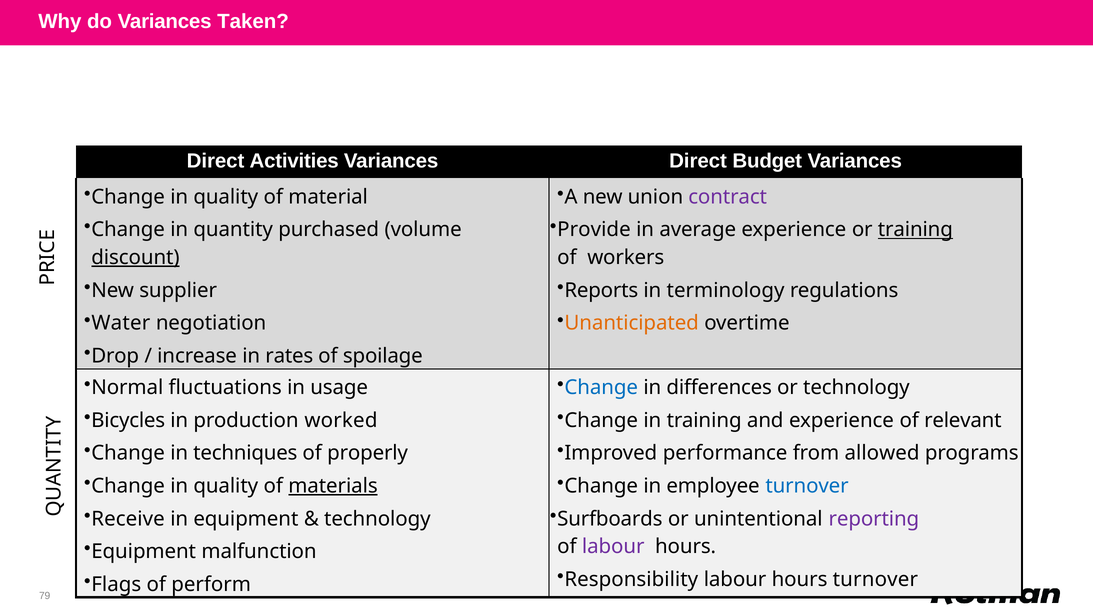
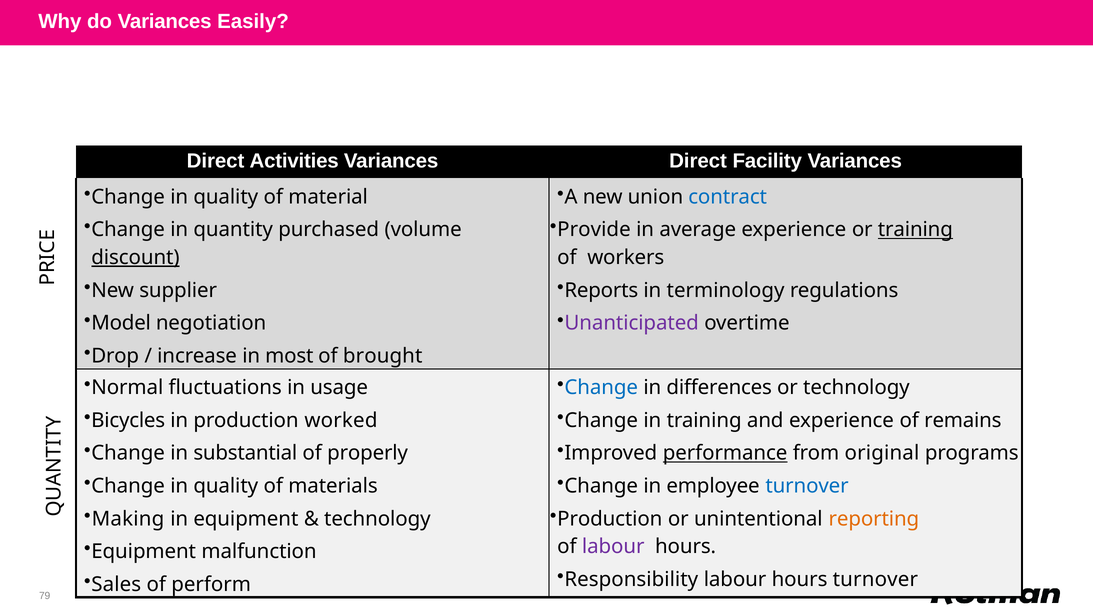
Taken: Taken -> Easily (253, 22)
Budget: Budget -> Facility (767, 161)
contract colour: purple -> blue (728, 197)
Water: Water -> Model (121, 323)
Unanticipated colour: orange -> purple (632, 323)
rates: rates -> most (289, 356)
spoilage: spoilage -> brought (383, 356)
relevant: relevant -> remains (963, 420)
techniques: techniques -> substantial (245, 453)
performance underline: none -> present (725, 453)
allowed: allowed -> original (882, 453)
materials underline: present -> none (333, 486)
Receive: Receive -> Making (128, 519)
Surfboards: Surfboards -> Production (610, 519)
reporting colour: purple -> orange (874, 519)
Flags: Flags -> Sales (116, 584)
